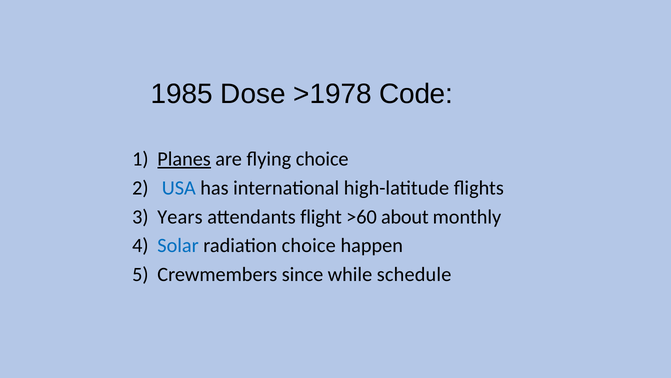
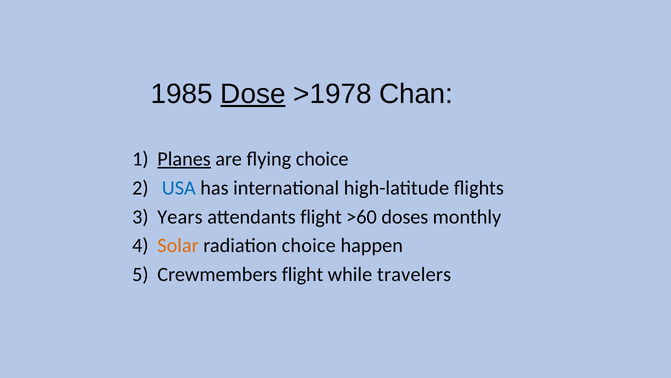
Dose underline: none -> present (253, 94)
Code: Code -> Chan (416, 94)
about: about -> doses (405, 217)
Solar colour: blue -> orange (178, 245)
Crewmembers since: since -> flight (303, 274)
schedule: schedule -> travelers (414, 274)
